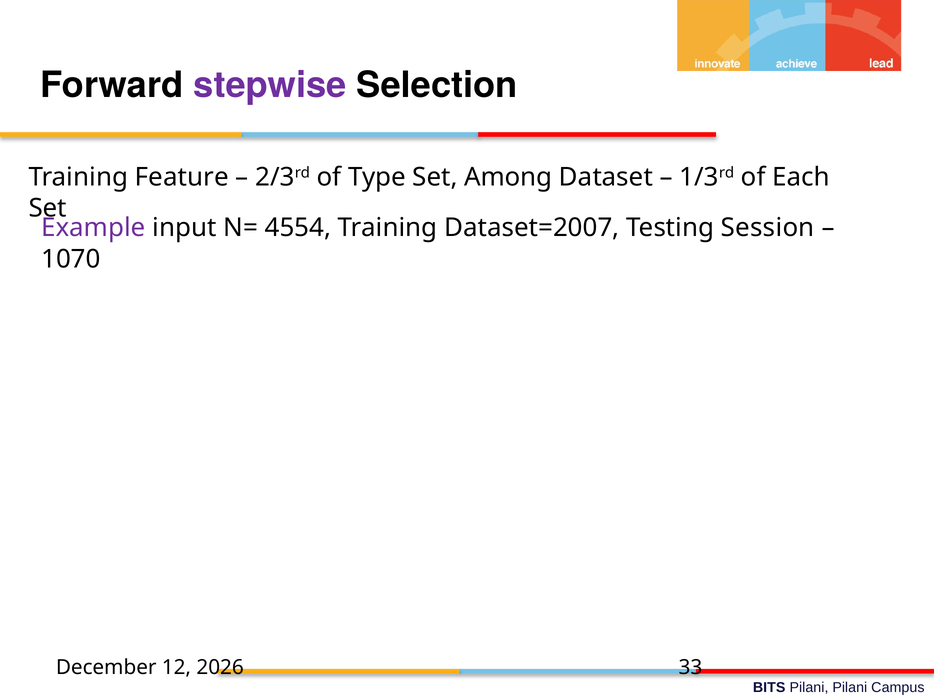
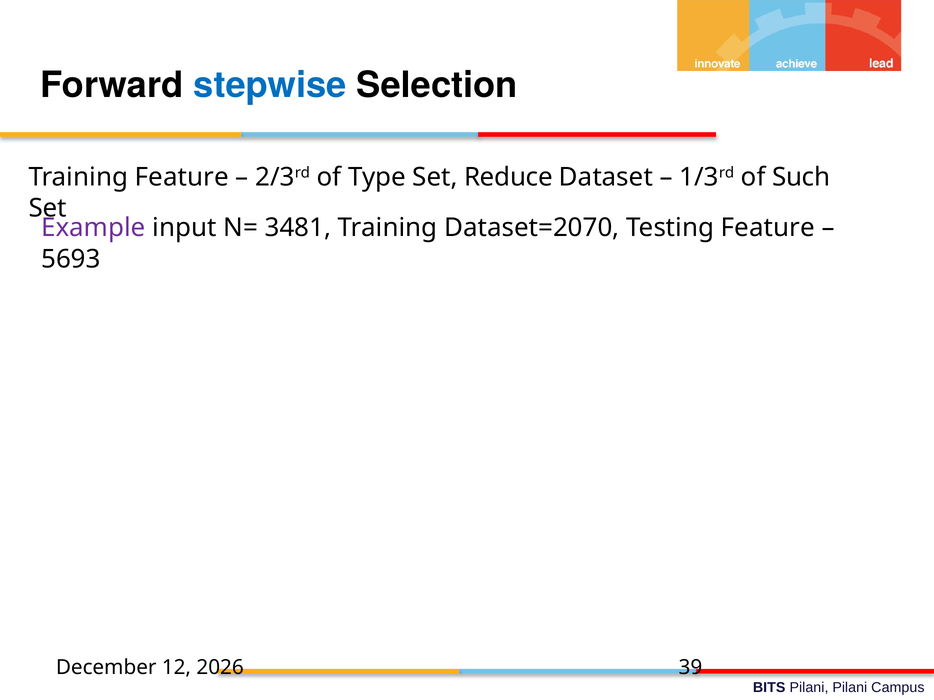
stepwise colour: purple -> blue (270, 85)
Among: Among -> Reduce (508, 177)
Each: Each -> Such (801, 177)
4554: 4554 -> 3481 (298, 228)
Dataset=2007: Dataset=2007 -> Dataset=2070 (532, 228)
Testing Session: Session -> Feature (768, 228)
1070: 1070 -> 5693 (71, 259)
33: 33 -> 39 (690, 668)
